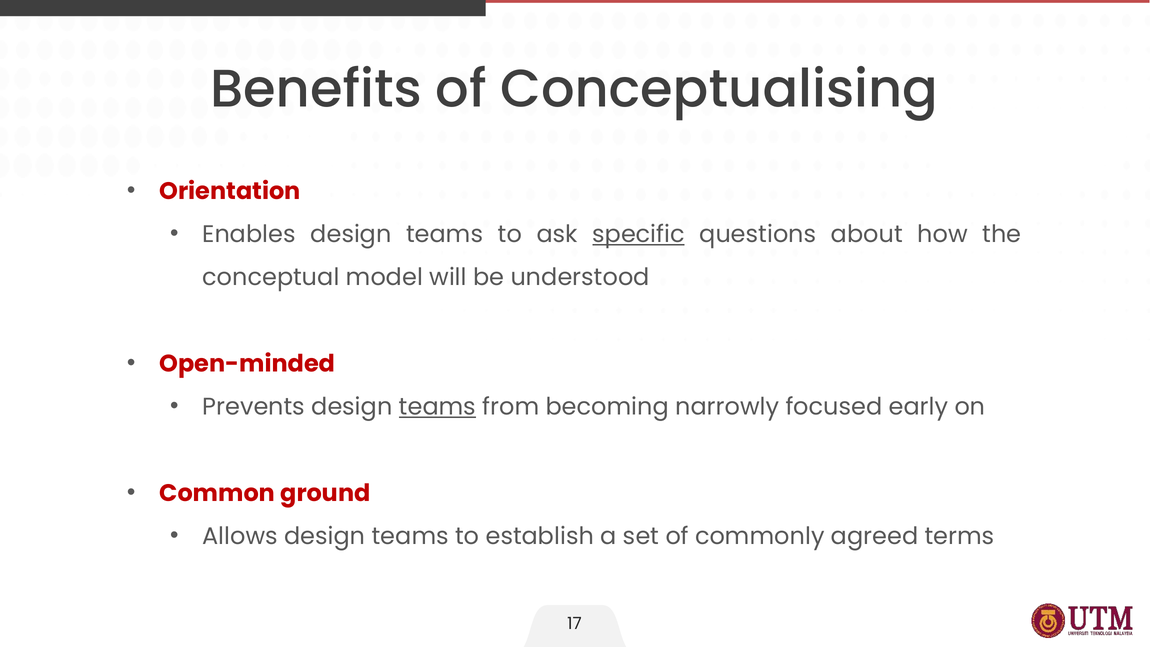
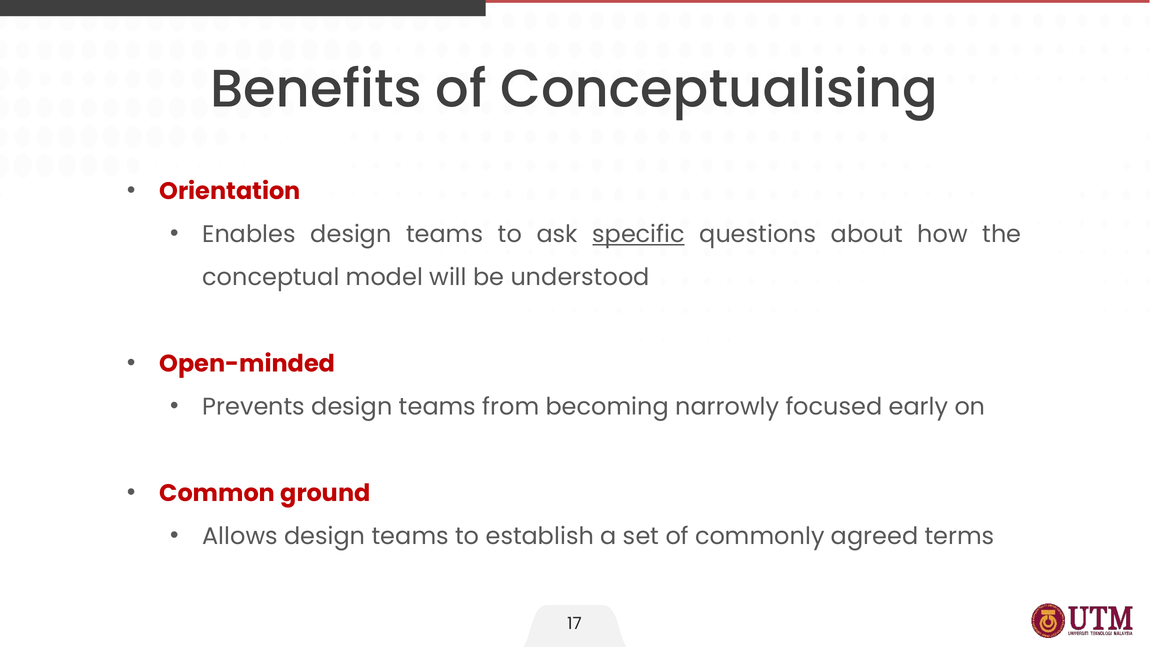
teams underline: present -> none (437, 407)
